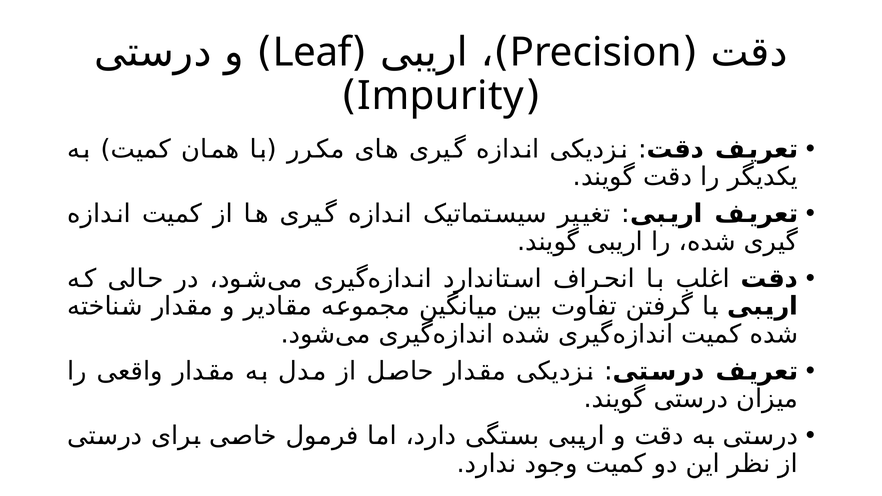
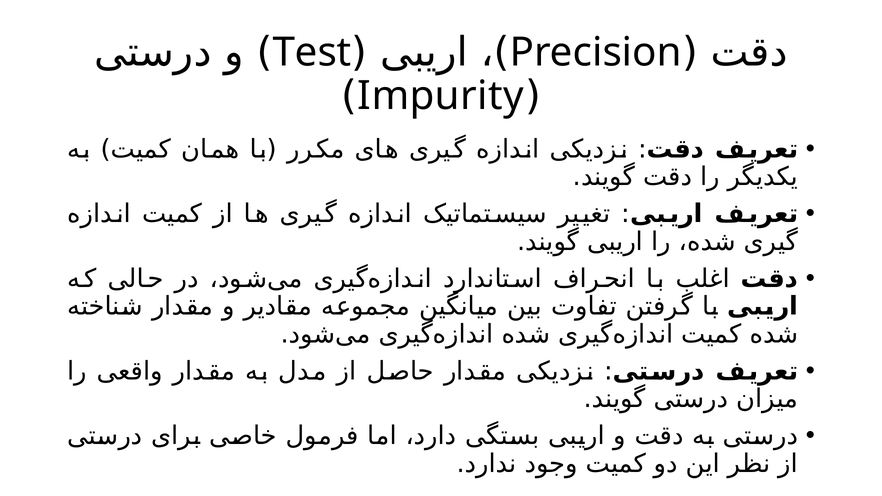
Leaf: Leaf -> Test (312, 52)
